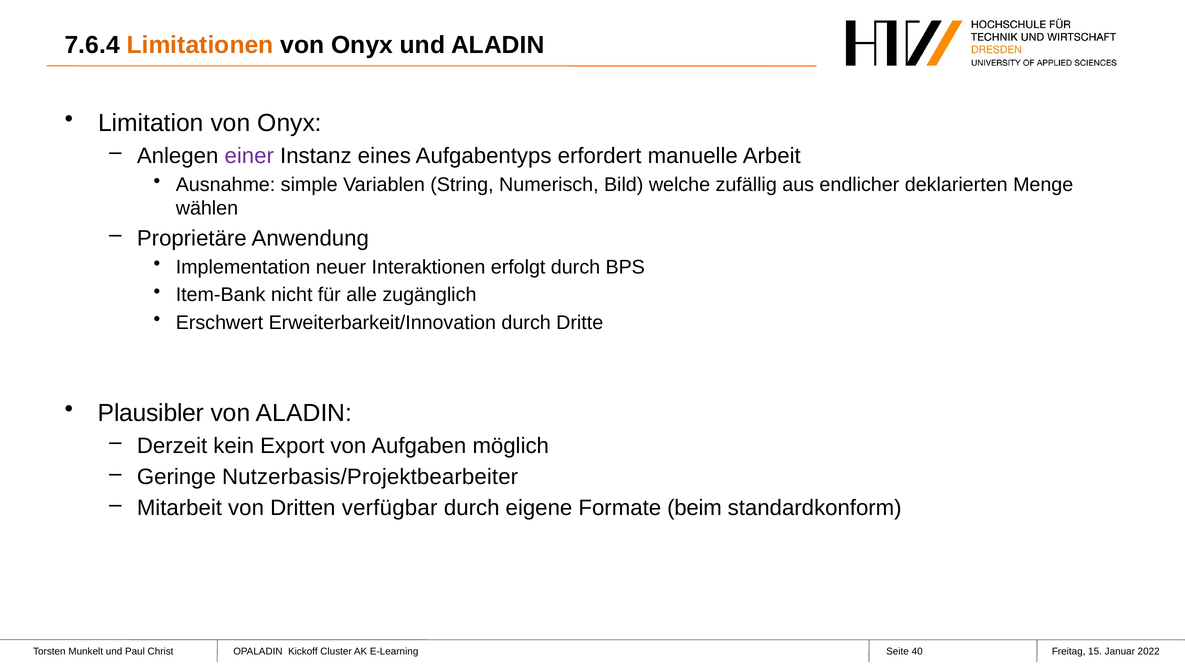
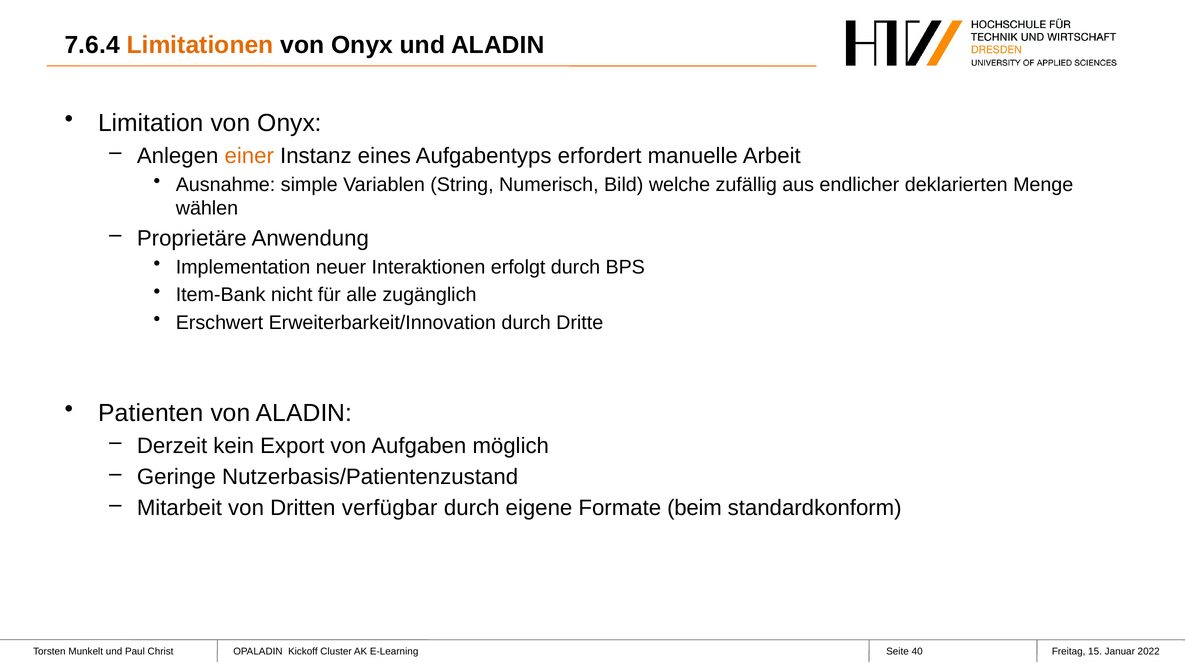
einer colour: purple -> orange (249, 156)
Plausibler: Plausibler -> Patienten (151, 413)
Nutzerbasis/Projektbearbeiter: Nutzerbasis/Projektbearbeiter -> Nutzerbasis/Patientenzustand (370, 477)
